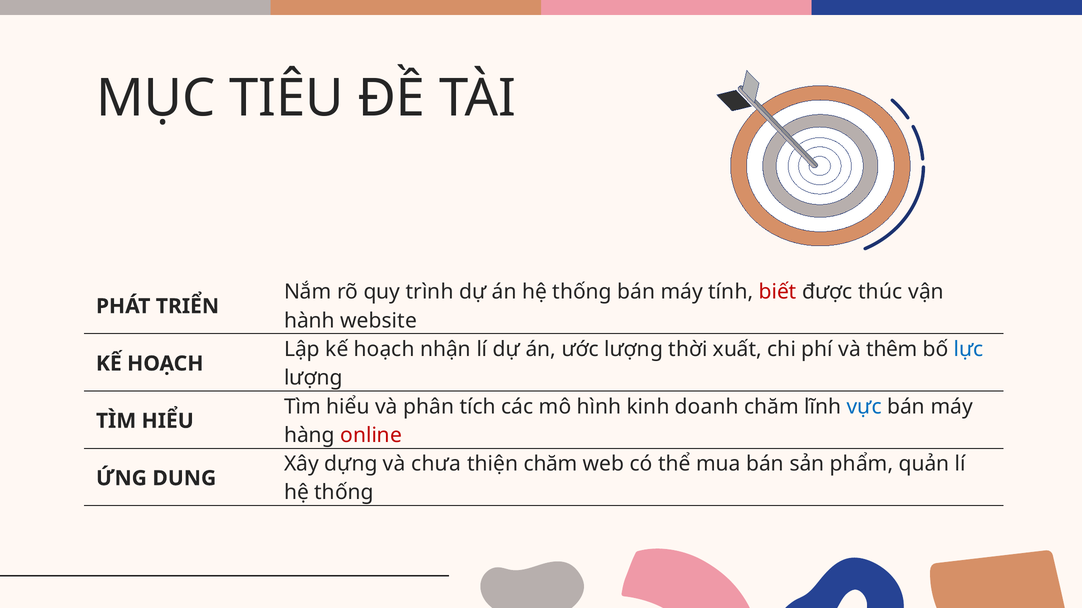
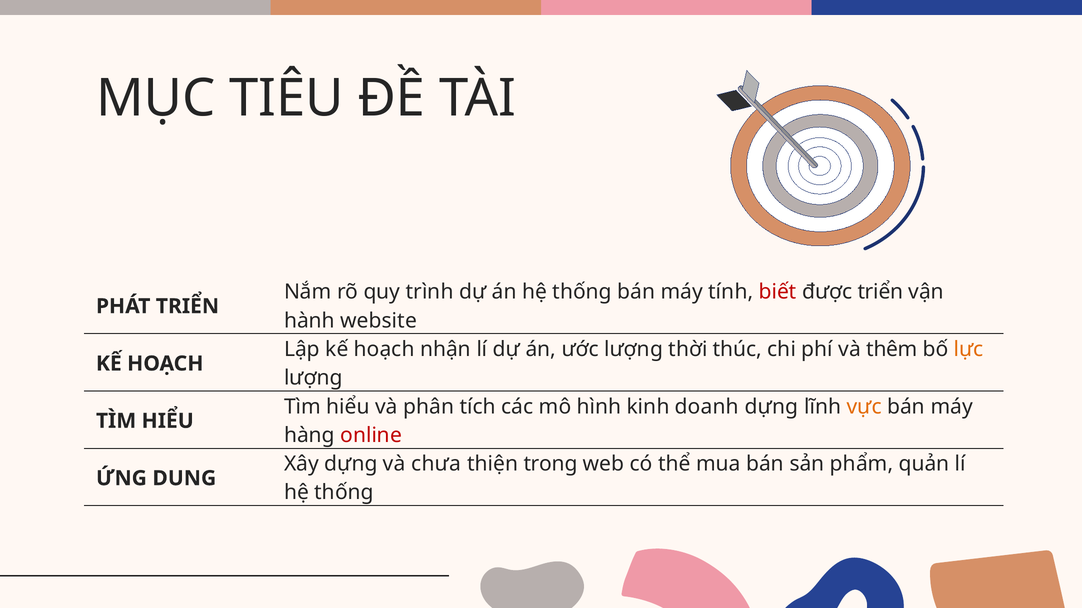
được thúc: thúc -> triển (880, 292)
xuất: xuất -> thúc (737, 350)
lực colour: blue -> orange (969, 350)
doanh chăm: chăm -> dựng (771, 407)
vực colour: blue -> orange (864, 407)
thiện chăm: chăm -> trong (551, 464)
